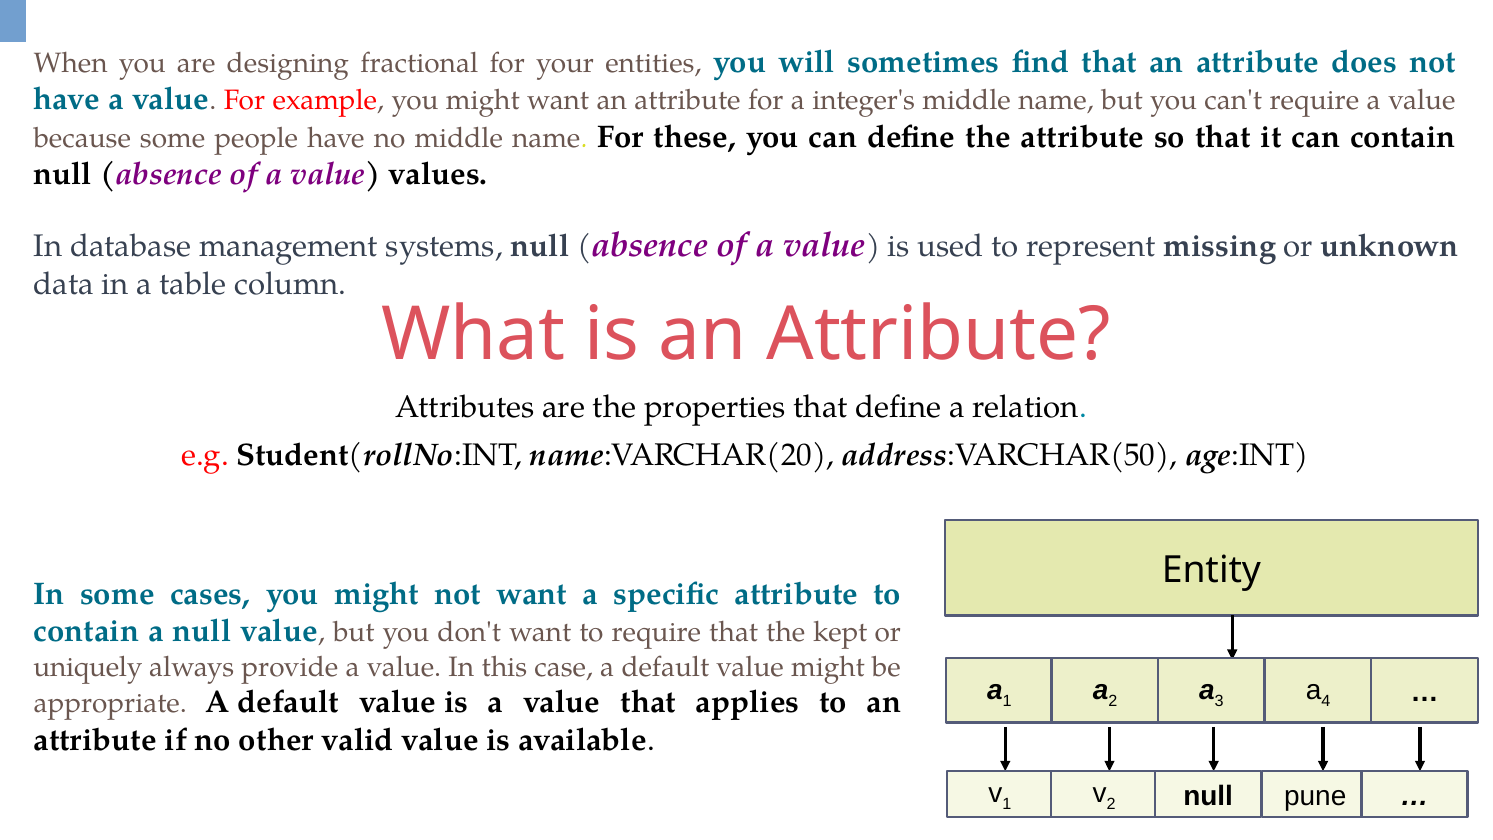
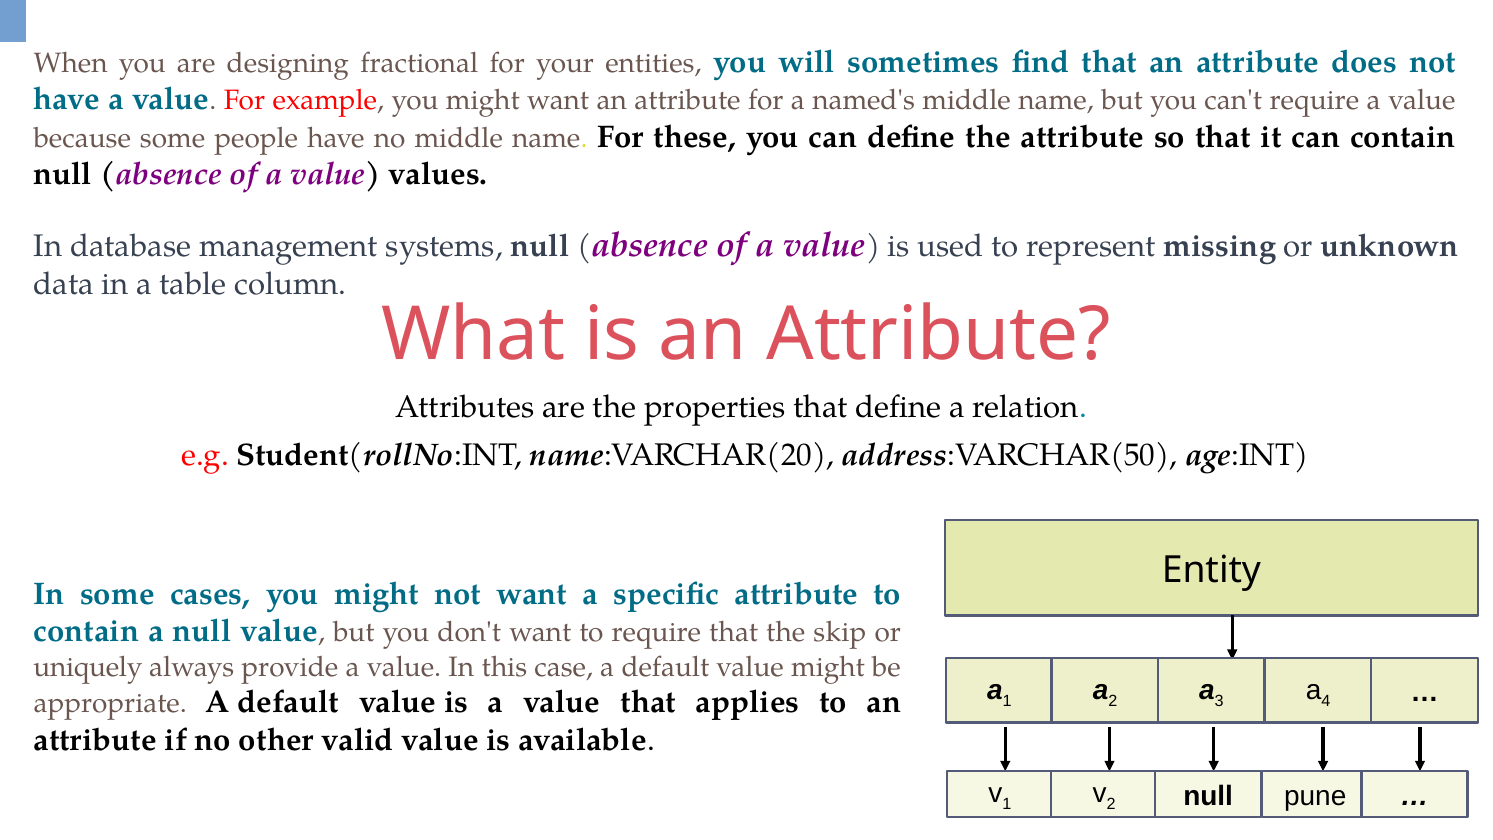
integer's: integer's -> named's (864, 100)
kept: kept -> skip (840, 632)
